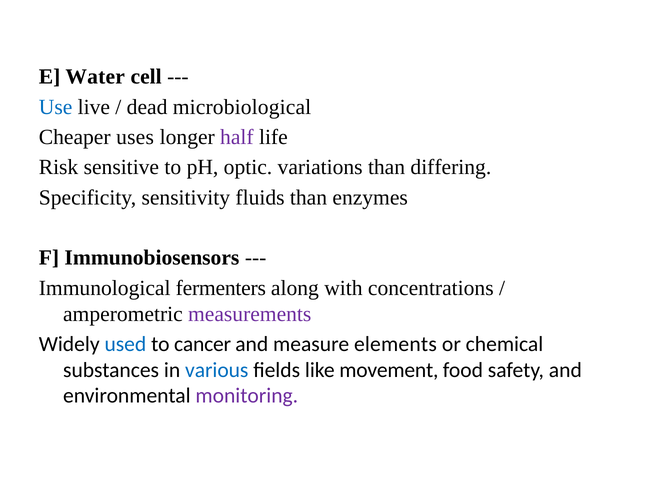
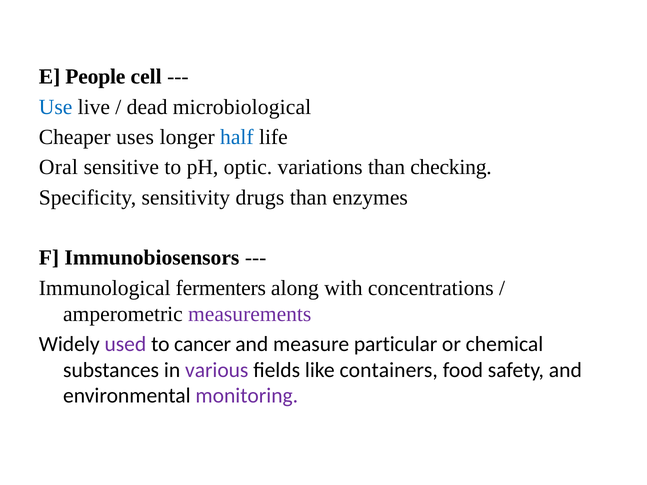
Water: Water -> People (95, 77)
half colour: purple -> blue (237, 137)
Risk: Risk -> Oral (58, 167)
differing: differing -> checking (451, 167)
fluids: fluids -> drugs (260, 198)
used colour: blue -> purple (125, 344)
elements: elements -> particular (396, 344)
various colour: blue -> purple (217, 370)
movement: movement -> containers (389, 370)
